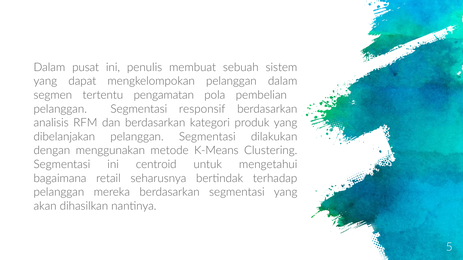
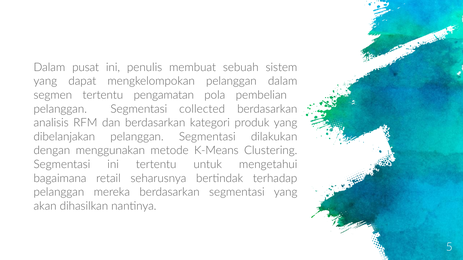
responsif: responsif -> collected (202, 109)
ini centroid: centroid -> tertentu (156, 165)
